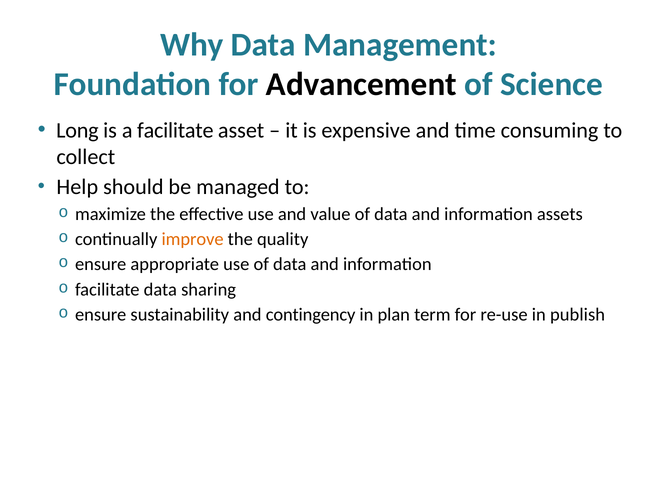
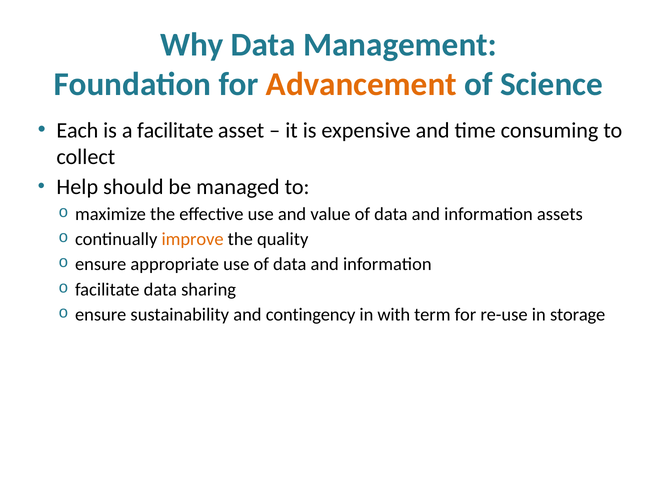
Advancement colour: black -> orange (361, 85)
Long: Long -> Each (77, 130)
plan: plan -> with (394, 315)
publish: publish -> storage (578, 315)
